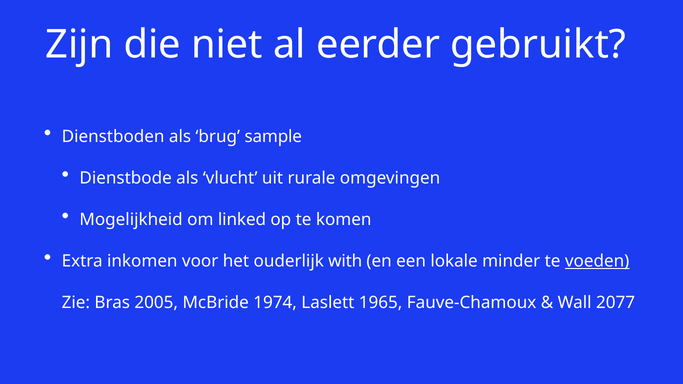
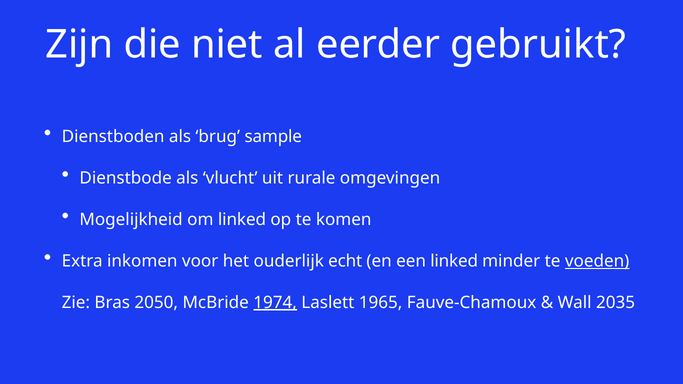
with: with -> echt (345, 261)
een lokale: lokale -> linked (454, 261)
2005: 2005 -> 2050 (156, 303)
1974 underline: none -> present (275, 303)
2077: 2077 -> 2035 (616, 303)
